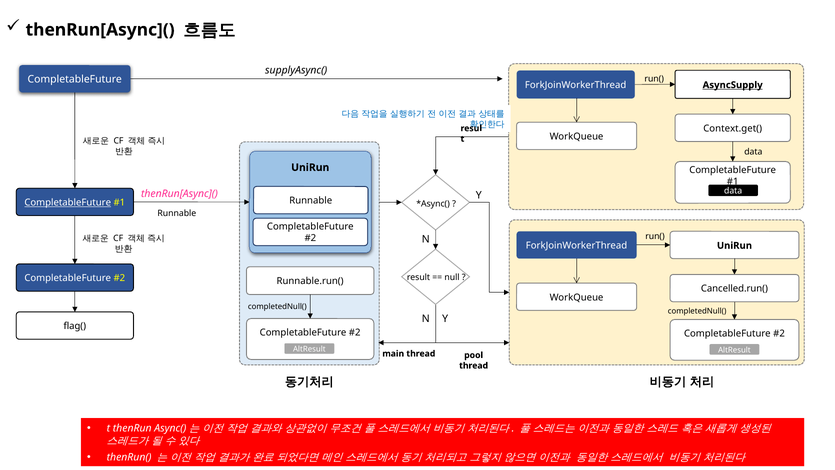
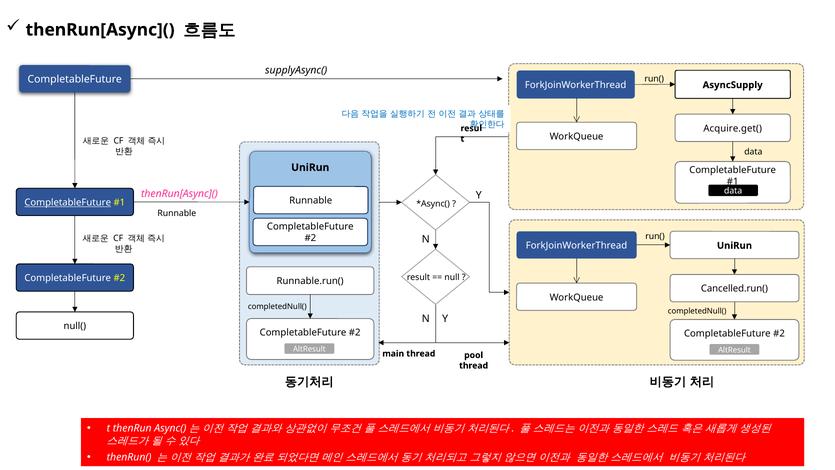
AsyncSupply underline: present -> none (733, 85)
Context.get(: Context.get( -> Acquire.get( (733, 128)
flag(: flag( -> null( (75, 326)
